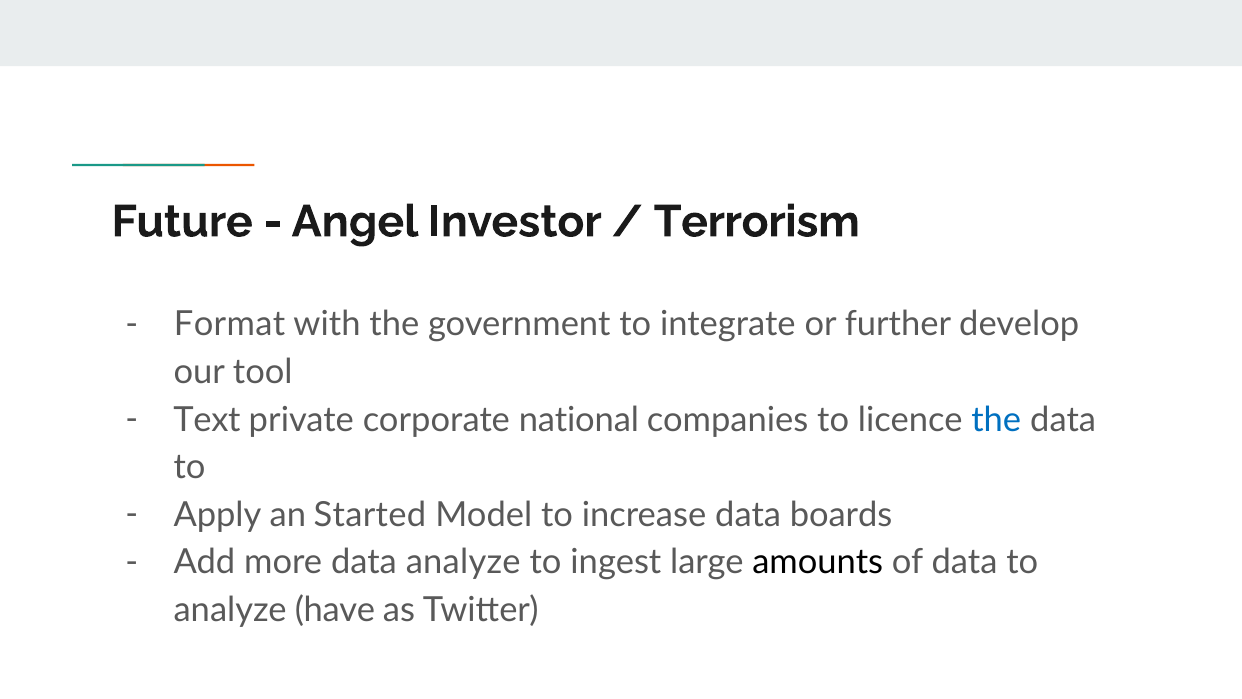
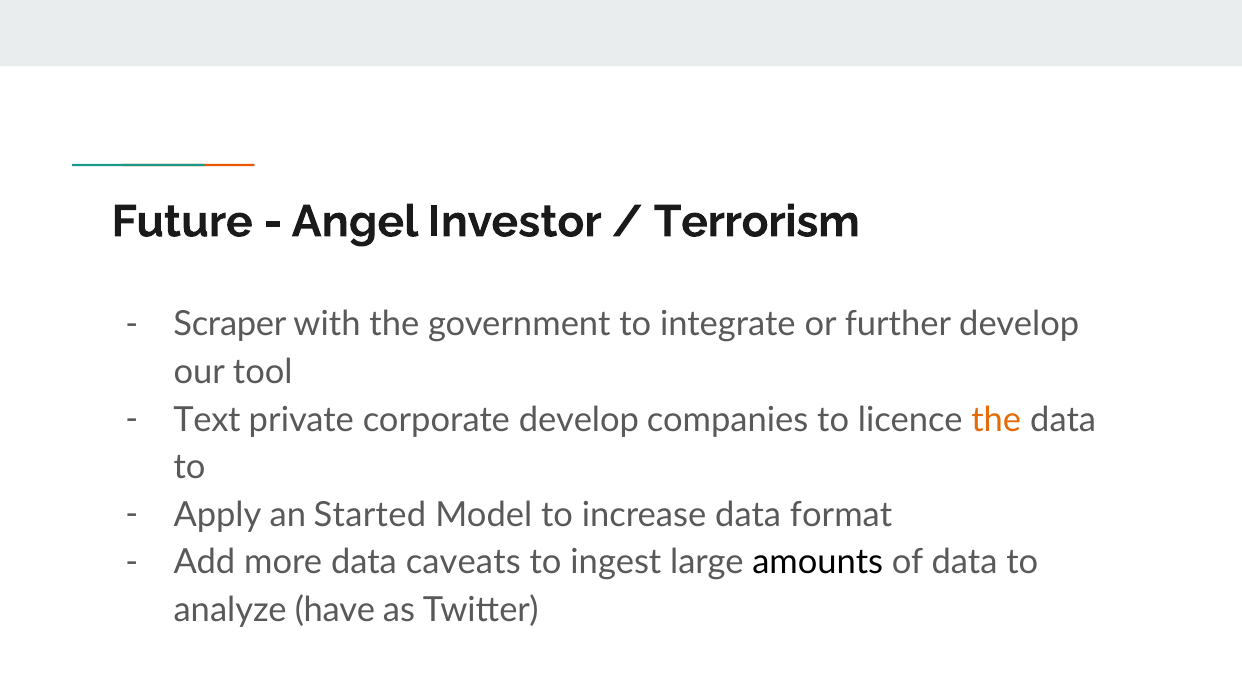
Format: Format -> Scraper (230, 324)
corporate national: national -> develop (579, 419)
the colour: blue -> orange (996, 419)
boards: boards -> format (841, 515)
data analyze: analyze -> caveats (463, 562)
